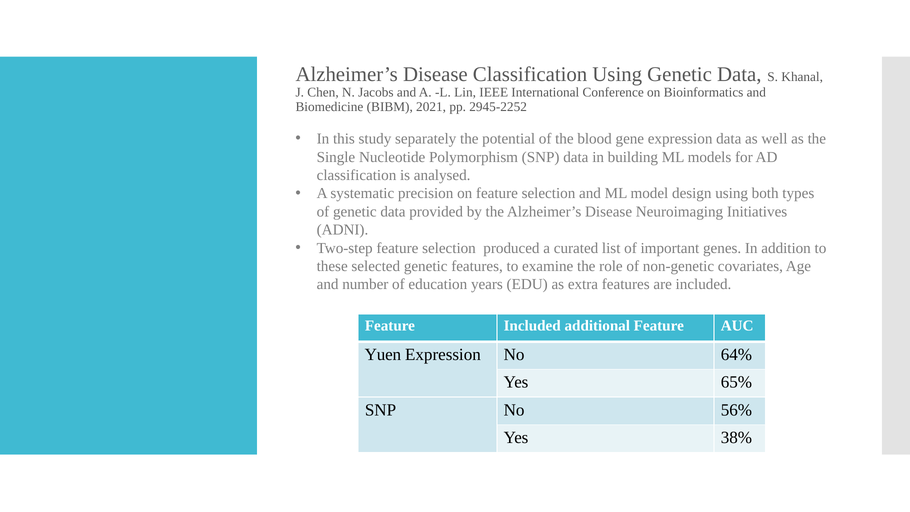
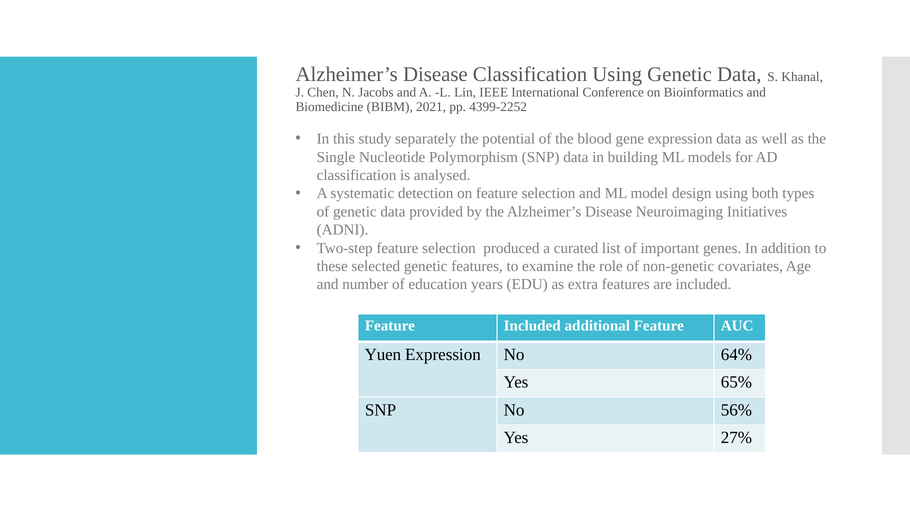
2945-2252: 2945-2252 -> 4399-2252 (498, 107)
precision: precision -> detection (426, 193)
38%: 38% -> 27% (736, 438)
